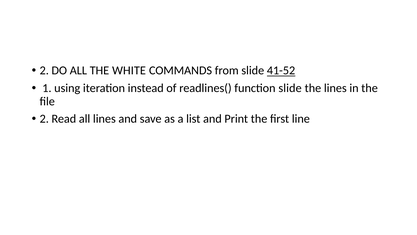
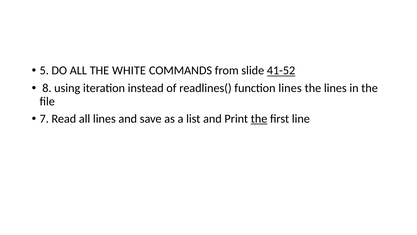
2: 2 -> 5 (44, 71)
1: 1 -> 8 (47, 88)
function slide: slide -> lines (290, 88)
2: 2 -> 7 (44, 119)
the underline: none -> present (259, 119)
